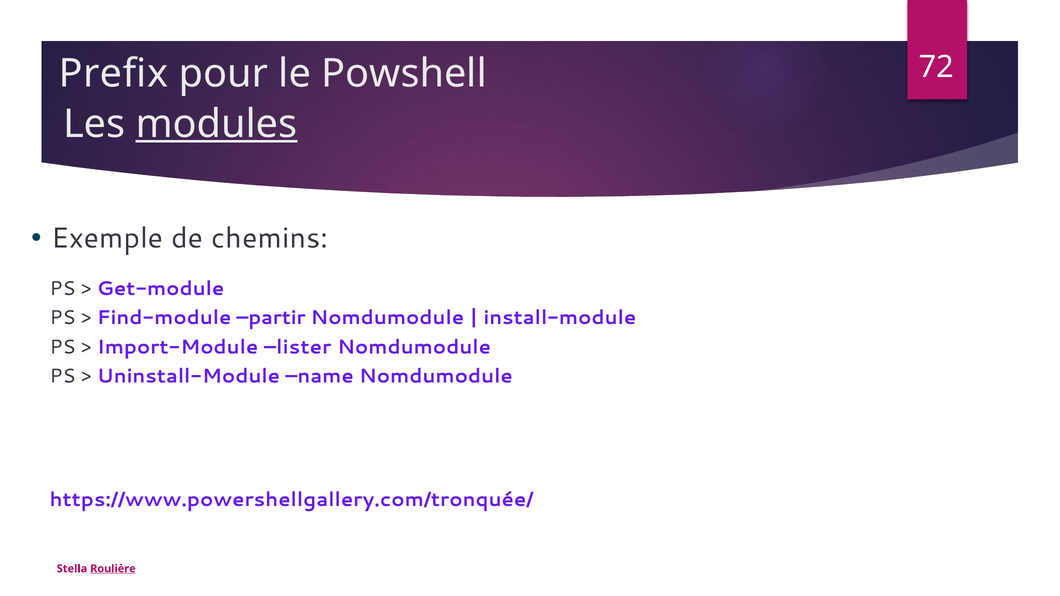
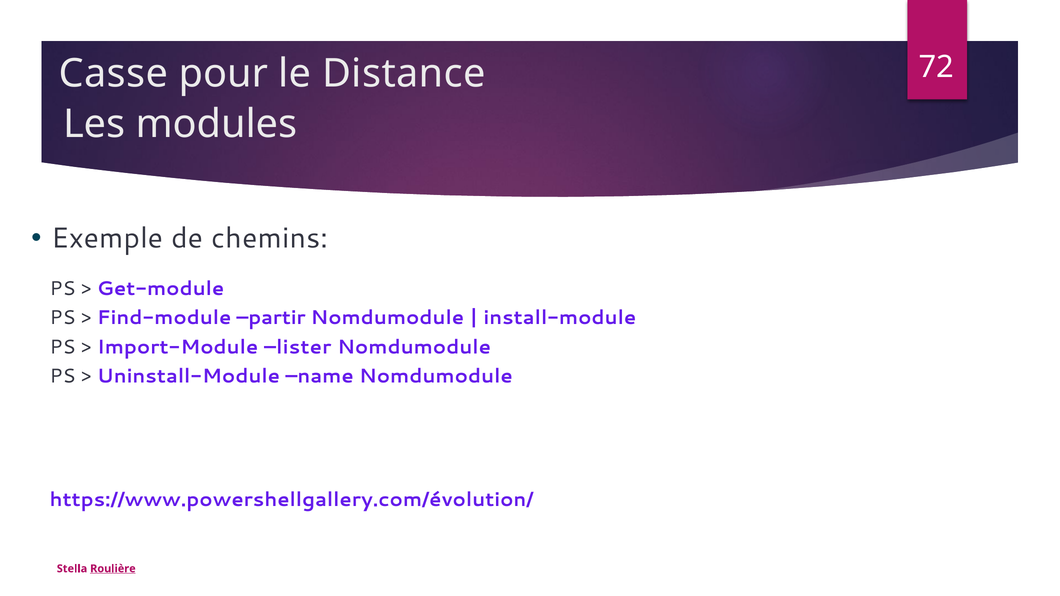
Prefix: Prefix -> Casse (113, 74)
Powshell: Powshell -> Distance (404, 74)
modules underline: present -> none (216, 124)
https://www.powershellgallery.com/tronquée/: https://www.powershellgallery.com/tronquée/ -> https://www.powershellgallery.com/évolution/ (291, 500)
